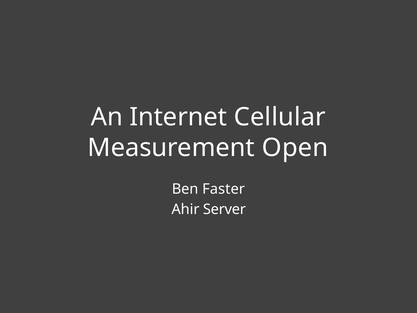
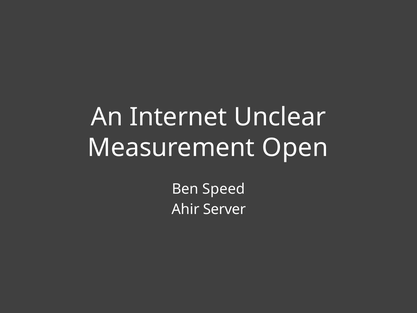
Cellular: Cellular -> Unclear (280, 117)
Faster: Faster -> Speed (224, 189)
